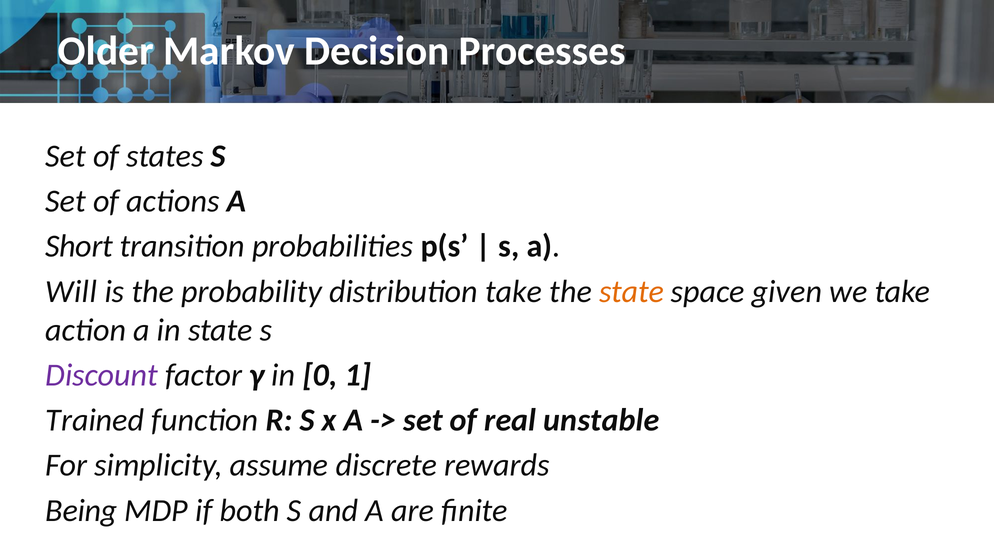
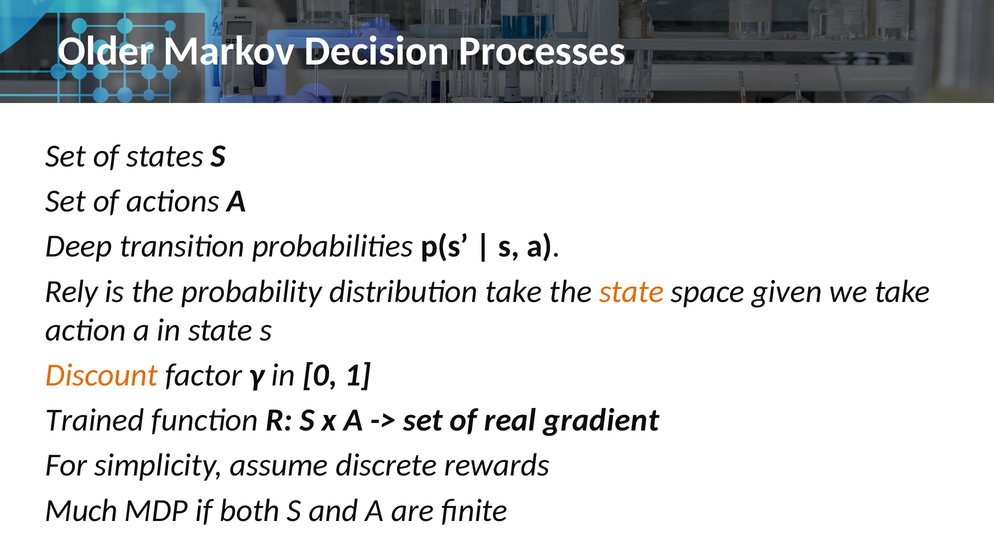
Short: Short -> Deep (79, 246)
Will: Will -> Rely (72, 292)
Discount colour: purple -> orange (102, 375)
unstable: unstable -> gradient (601, 420)
Being: Being -> Much (81, 511)
